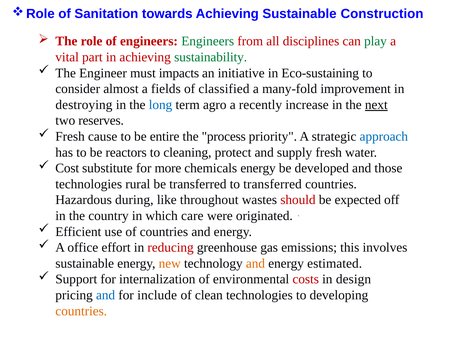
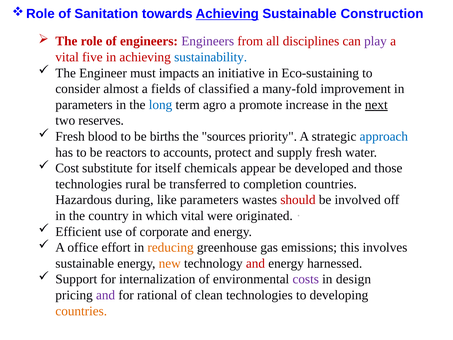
Achieving underline: none -> present (227, 14)
Engineers colour: green -> purple (208, 41)
play colour: green -> purple (375, 41)
part: part -> five (92, 57)
sustainability colour: green -> blue (211, 57)
destroying: destroying -> parameters (84, 105)
recently: recently -> promote (261, 105)
cause: cause -> blood (103, 136)
entire: entire -> births (165, 136)
process: process -> sources (224, 136)
cleaning: cleaning -> accounts (188, 152)
more: more -> itself (168, 168)
chemicals energy: energy -> appear (258, 168)
to transferred: transferred -> completion (273, 184)
like throughout: throughout -> parameters (209, 200)
expected: expected -> involved (358, 200)
which care: care -> vital (192, 216)
of countries: countries -> corporate (164, 232)
reducing colour: red -> orange (171, 247)
and colour: orange -> red (255, 263)
estimated: estimated -> harnessed (335, 263)
costs colour: red -> purple (306, 279)
and colour: blue -> purple (106, 295)
include: include -> rational (157, 295)
